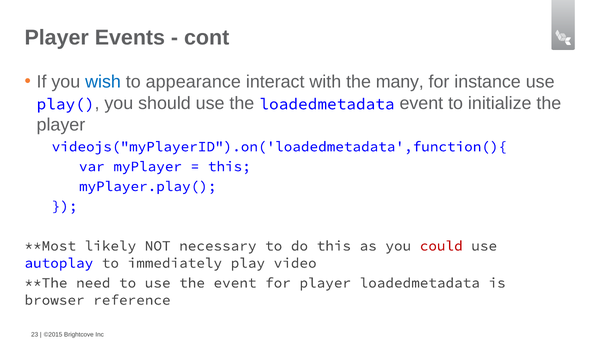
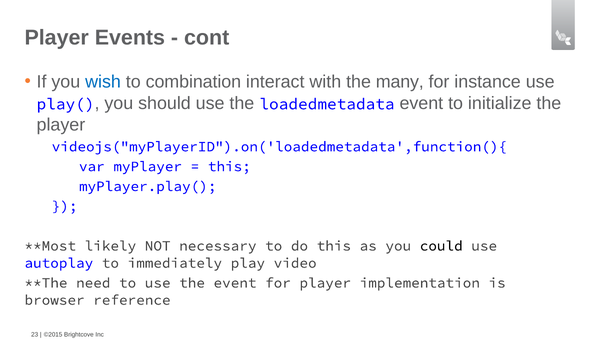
appearance: appearance -> combination (193, 82)
could colour: red -> black (441, 246)
player loadedmetadata: loadedmetadata -> implementation (420, 283)
